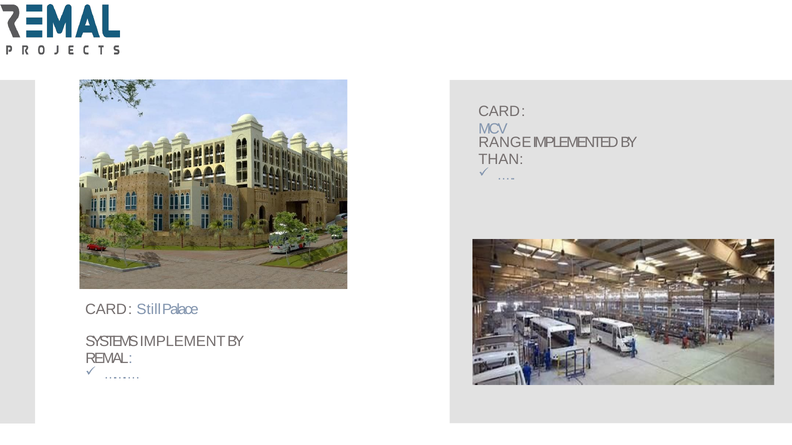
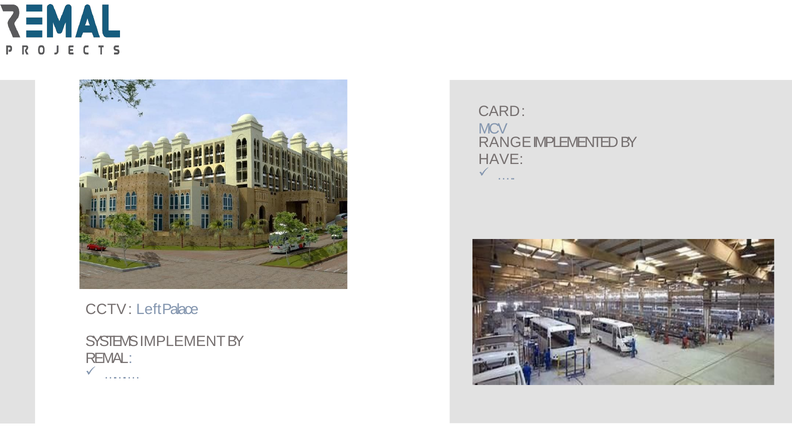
THAN: THAN -> HAVE (501, 160)
CARD: CARD -> CCTV (106, 310)
Still: Still -> Left (149, 310)
